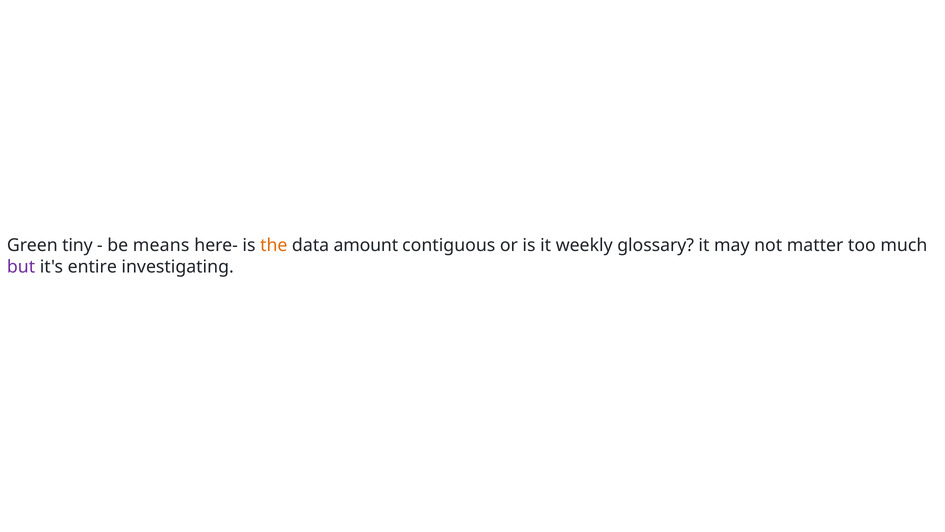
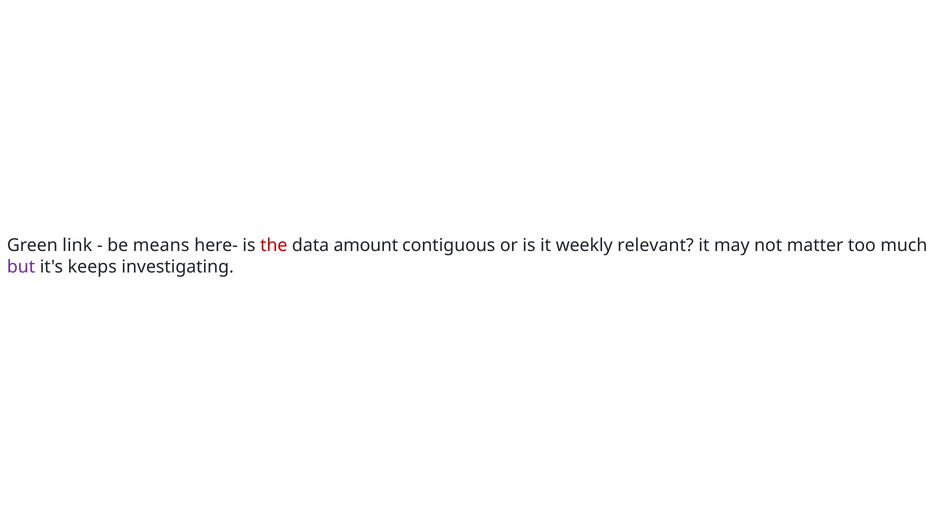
tiny: tiny -> link (77, 245)
the colour: orange -> red (274, 245)
glossary: glossary -> relevant (656, 245)
entire: entire -> keeps (92, 267)
